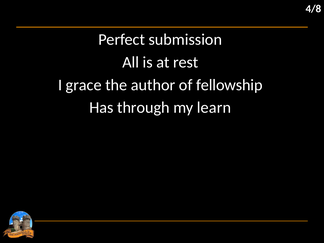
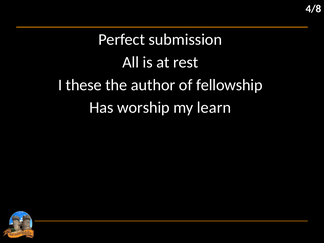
grace: grace -> these (84, 85)
through: through -> worship (143, 108)
